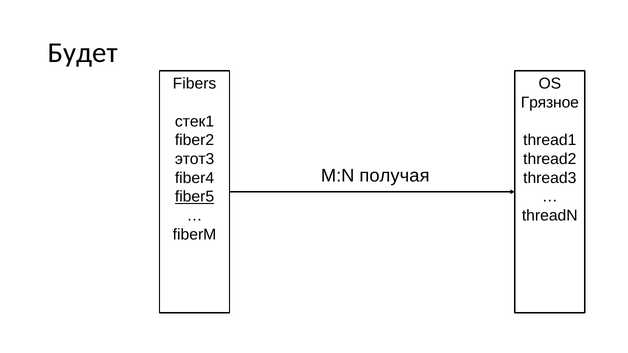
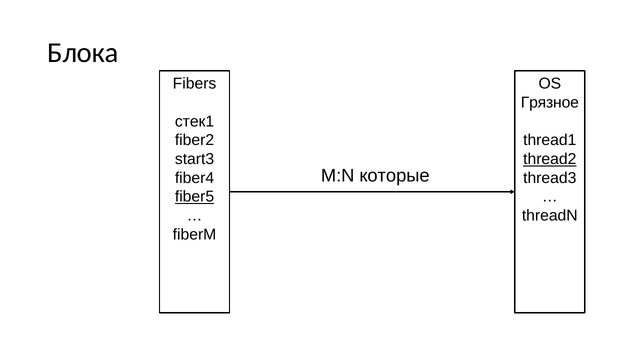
Будет: Будет -> Блока (83, 53)
этот3: этот3 -> start3 (195, 159)
thread2 underline: none -> present (550, 159)
получая: получая -> которые (395, 176)
